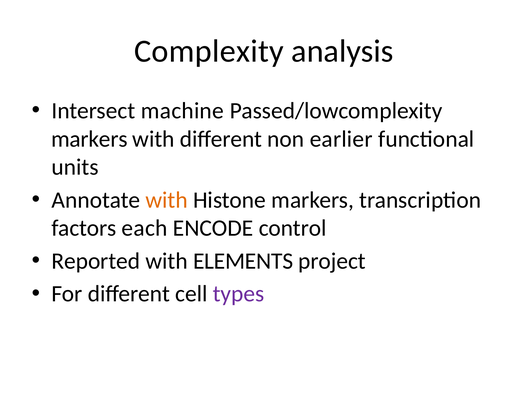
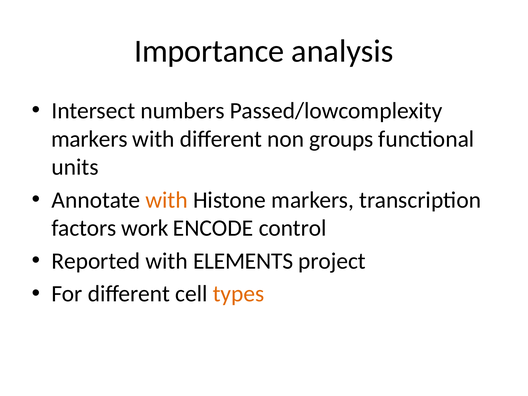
Complexity: Complexity -> Importance (209, 51)
machine: machine -> numbers (183, 111)
earlier: earlier -> groups (341, 139)
each: each -> work (145, 228)
types colour: purple -> orange (239, 294)
